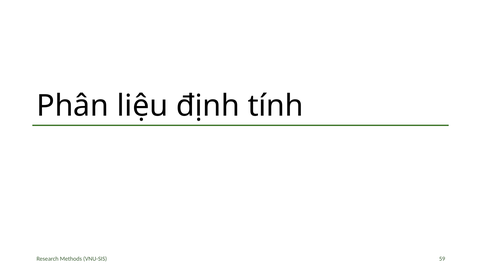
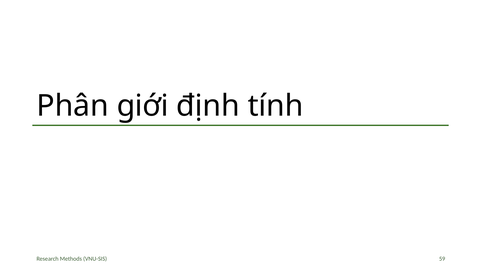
liệu: liệu -> giới (143, 106)
